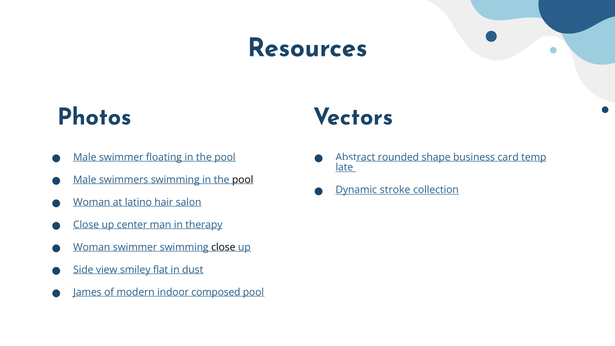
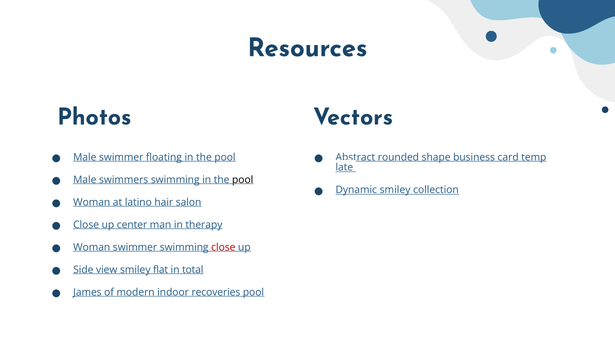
Dynamic stroke: stroke -> smiley (395, 190)
close colour: black -> red (223, 247)
dust: dust -> total (193, 270)
composed: composed -> recoveries (216, 292)
